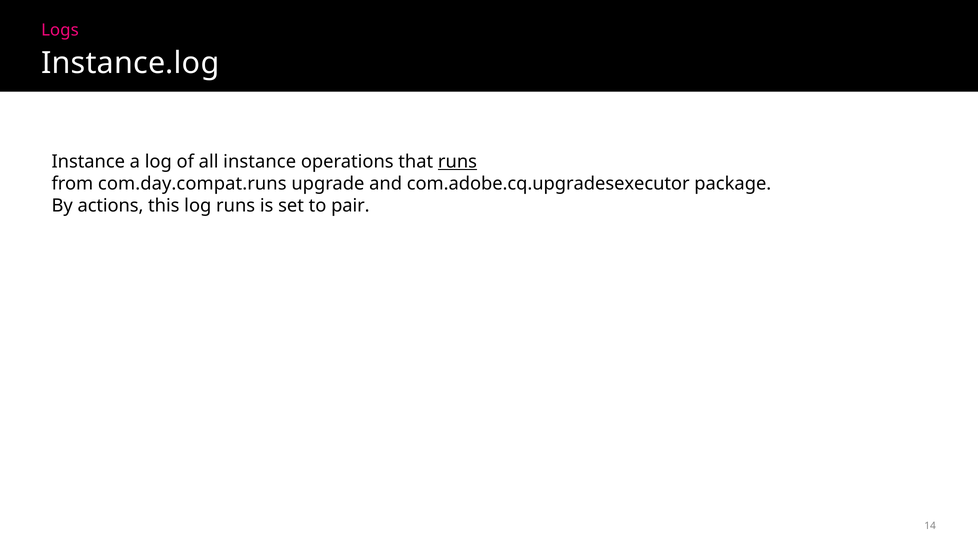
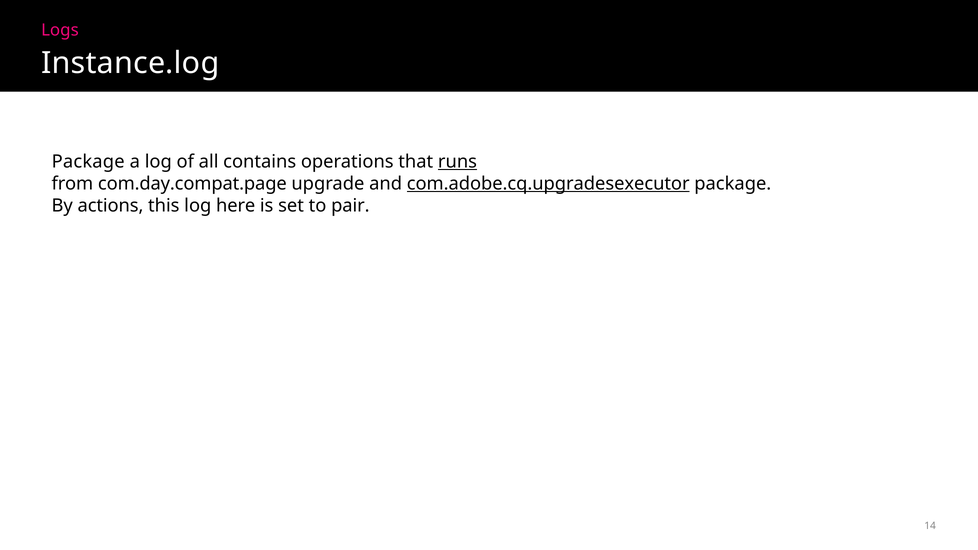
Instance: Instance -> Package (88, 162)
all instance: instance -> contains (260, 162)
com.day.compat.runs: com.day.compat.runs -> com.day.compat.page (192, 184)
com.adobe.cq.upgradesexecutor underline: none -> present (548, 184)
log runs: runs -> here (236, 206)
